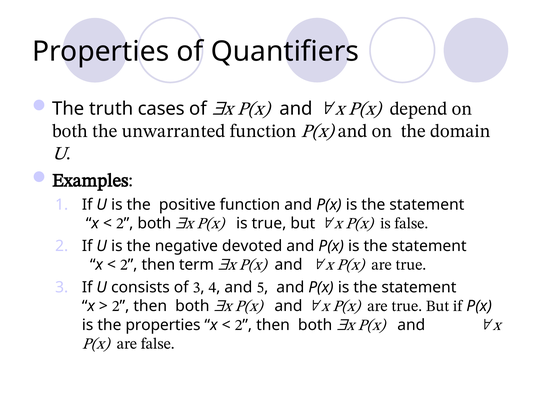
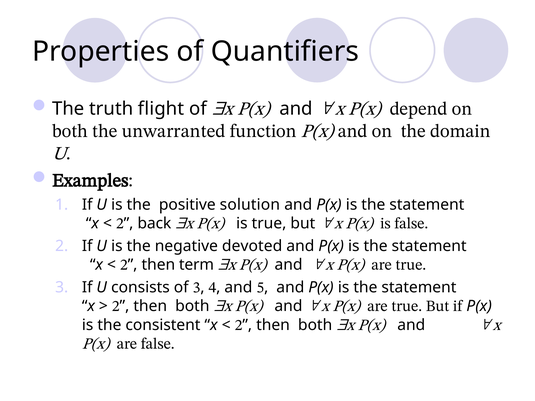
cases: cases -> flight (161, 109)
positive function: function -> solution (250, 205)
both: both -> back (154, 223)
properties: properties -> consistent (163, 325)
